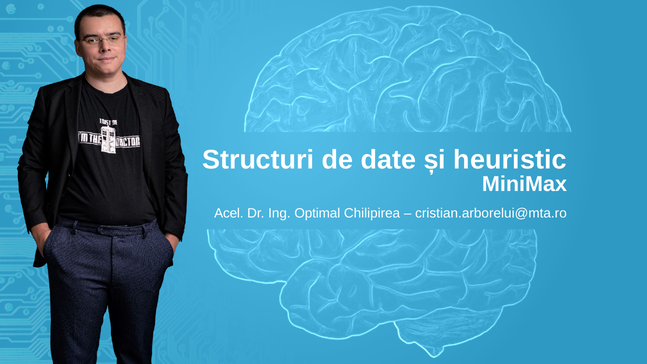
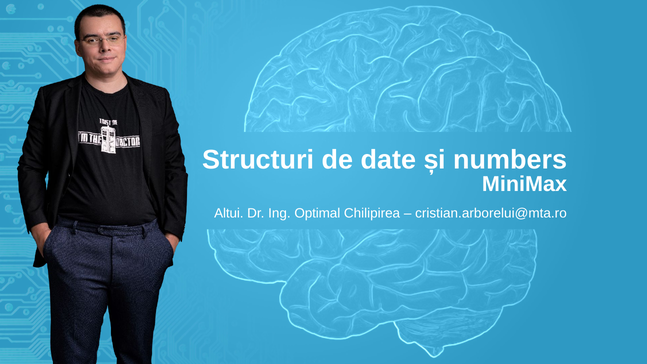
heuristic: heuristic -> numbers (510, 160)
Acel: Acel -> Altui (229, 214)
